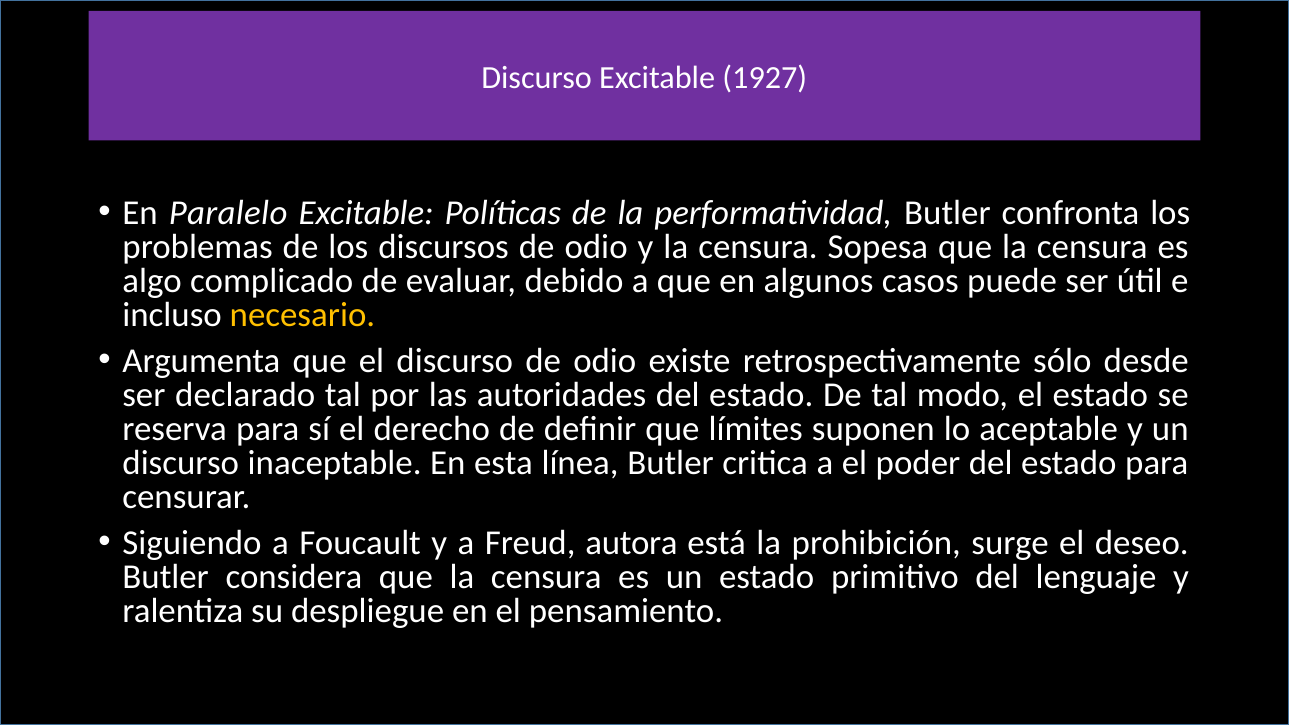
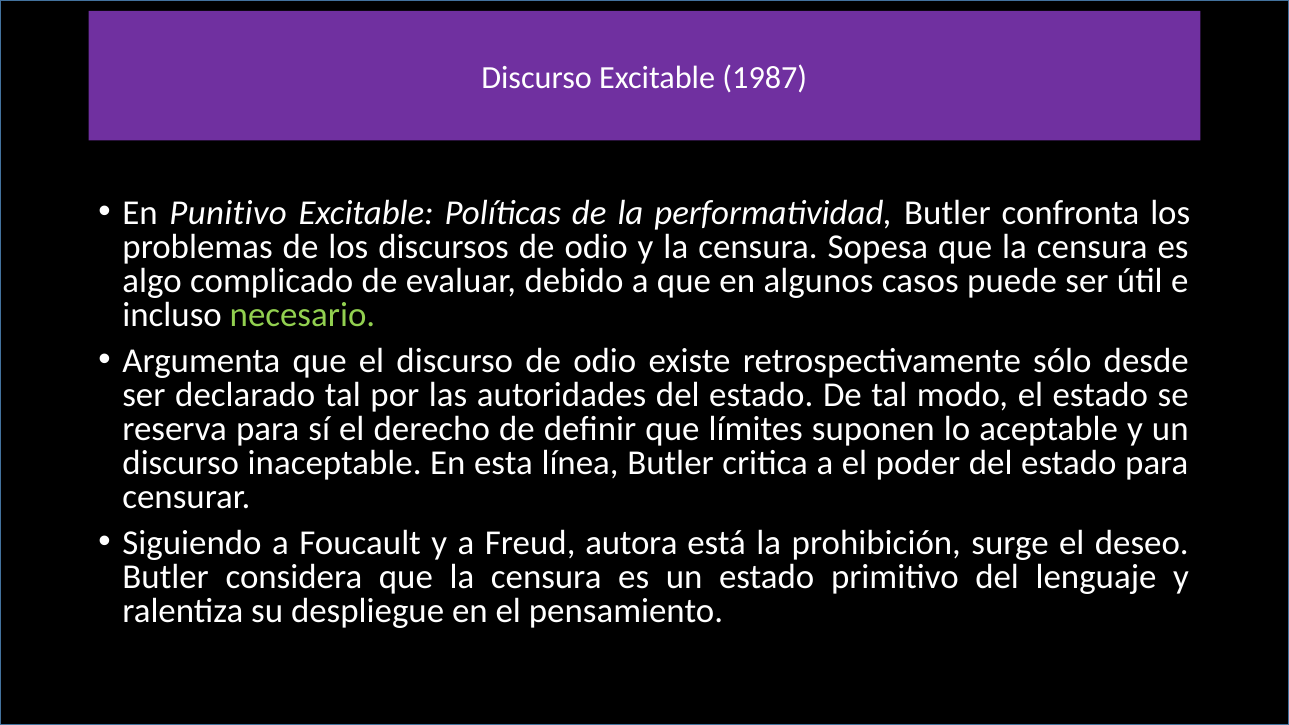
1927: 1927 -> 1987 (765, 78)
Paralelo: Paralelo -> Punitivo (228, 213)
necesario colour: yellow -> light green (302, 315)
